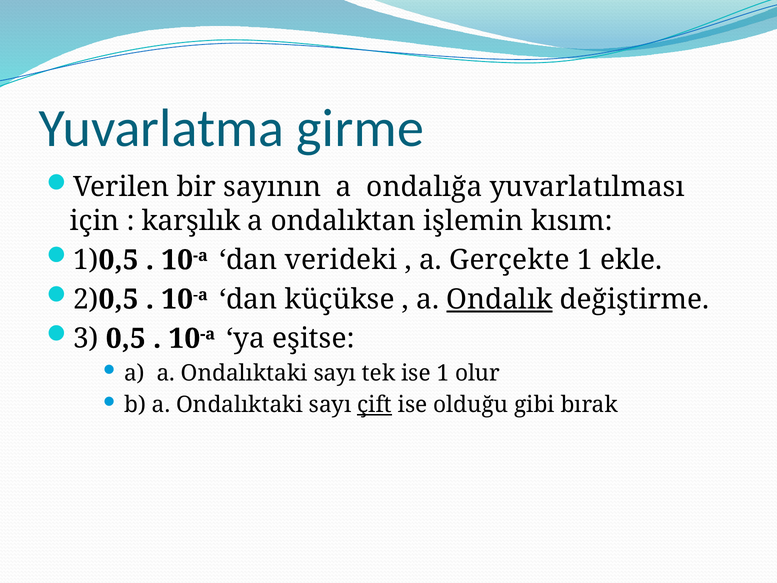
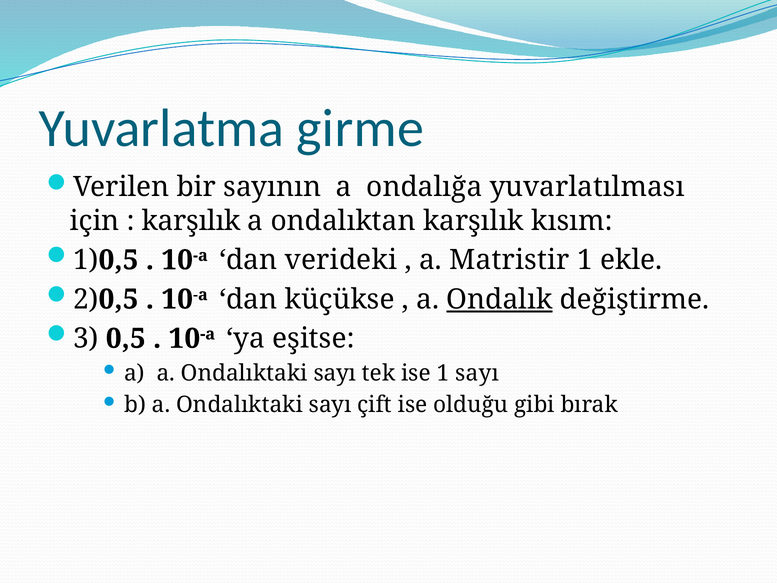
ondalıktan işlemin: işlemin -> karşılık (473, 221)
Gerçekte: Gerçekte -> Matristir (509, 260)
1 olur: olur -> sayı (477, 373)
çift underline: present -> none (375, 405)
